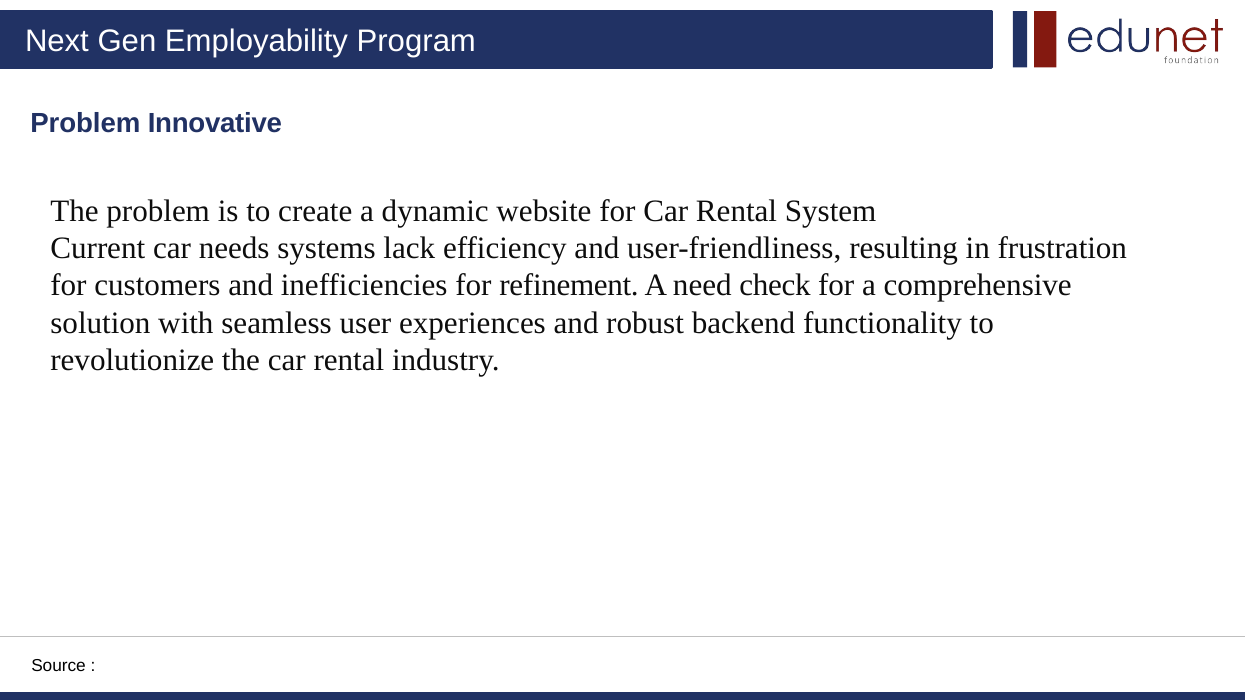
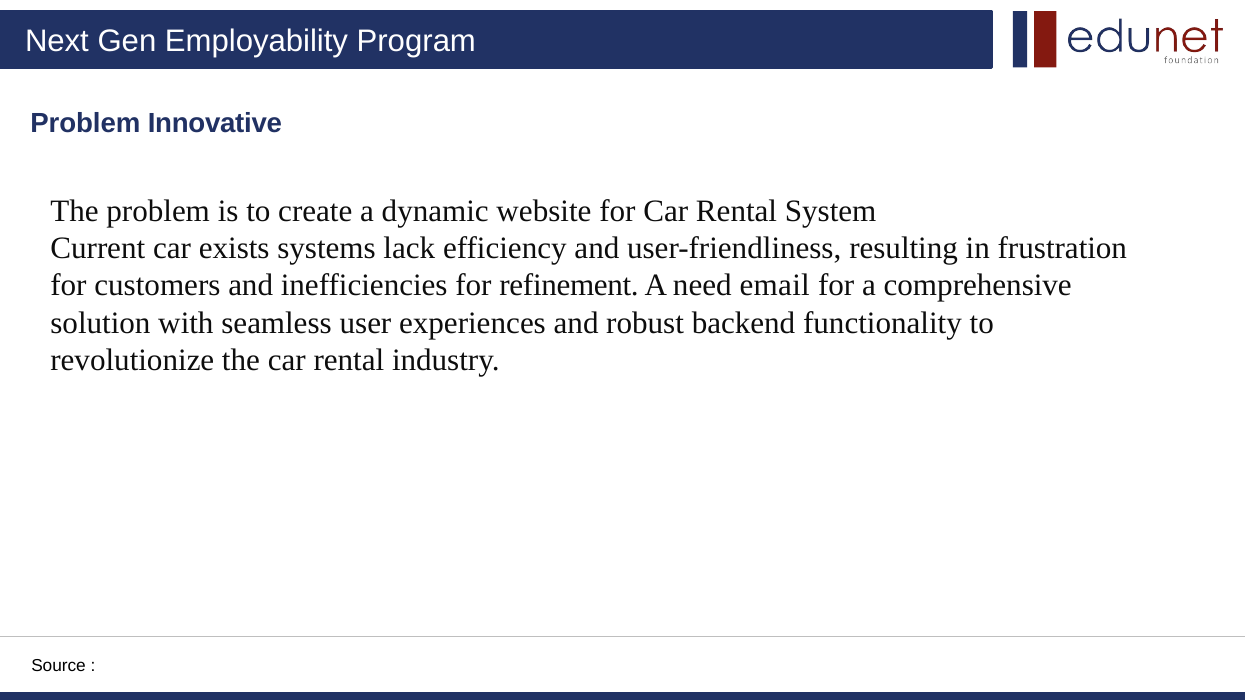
needs: needs -> exists (234, 248)
check: check -> email (775, 286)
